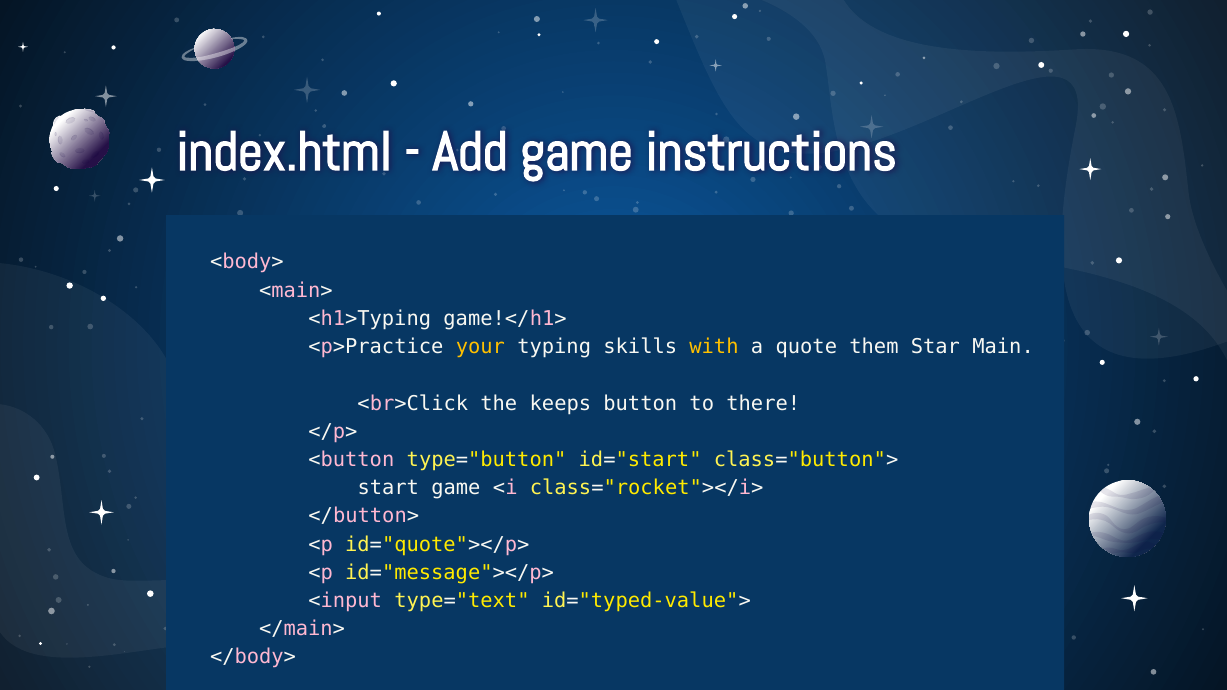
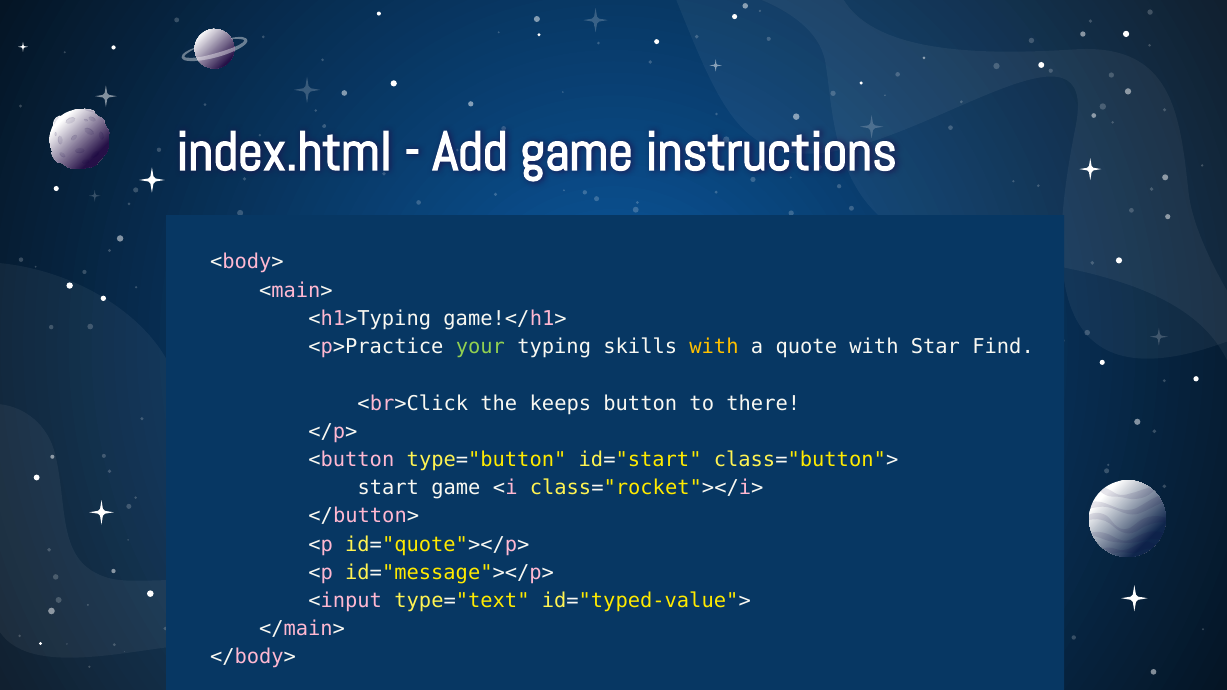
your colour: yellow -> light green (480, 347)
quote them: them -> with (874, 347)
Main: Main -> Find (1003, 347)
